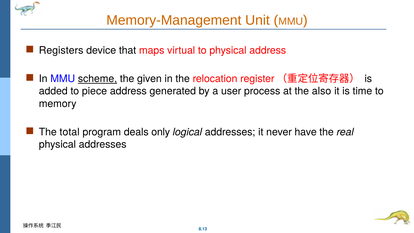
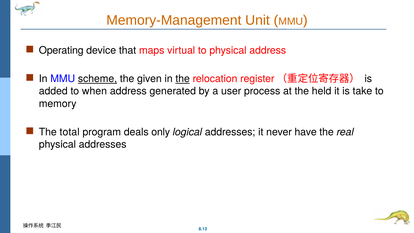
Registers: Registers -> Operating (61, 50)
the underline: none -> present (183, 79)
piece: piece -> when (94, 91)
also: also -> held (322, 91)
time: time -> take (362, 91)
